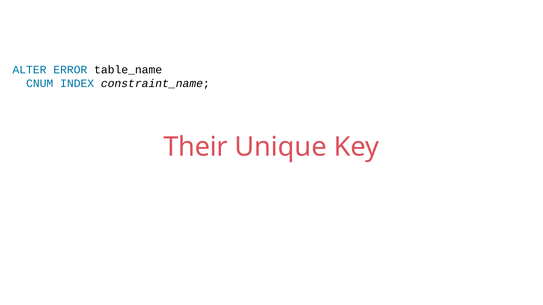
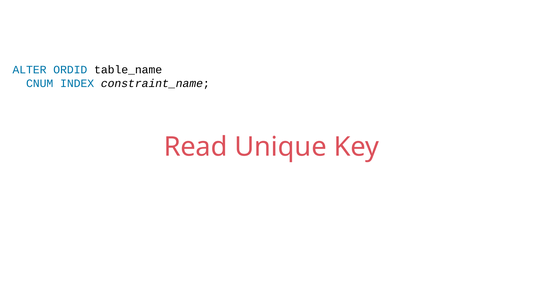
ERROR: ERROR -> ORDID (70, 70)
Their: Their -> Read (196, 147)
